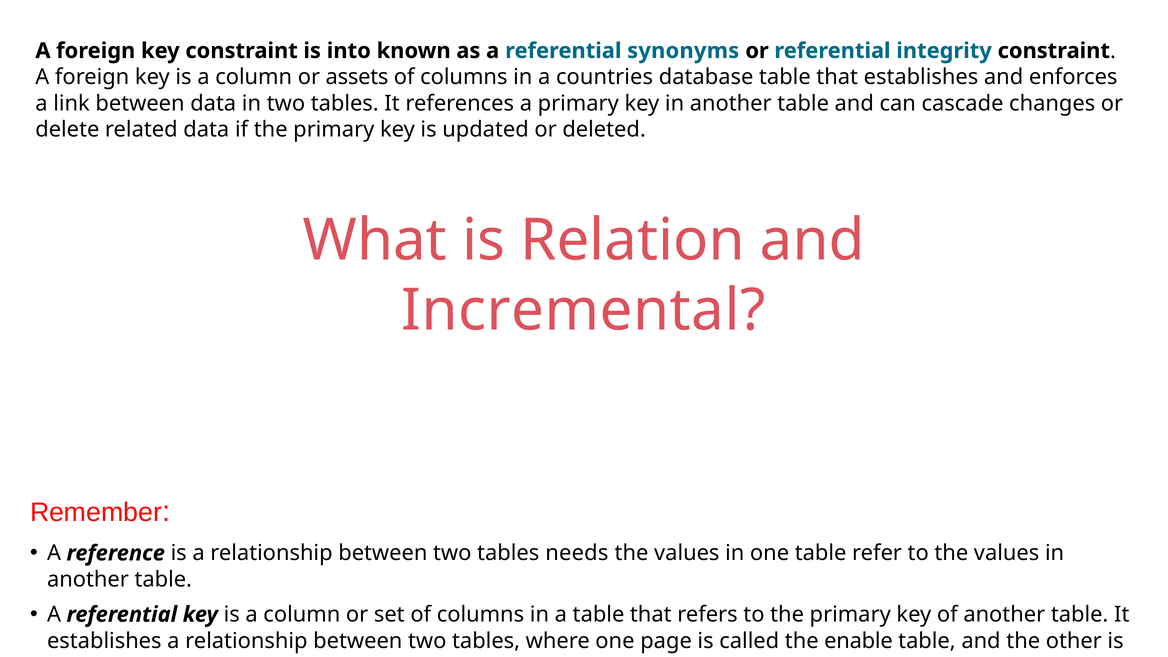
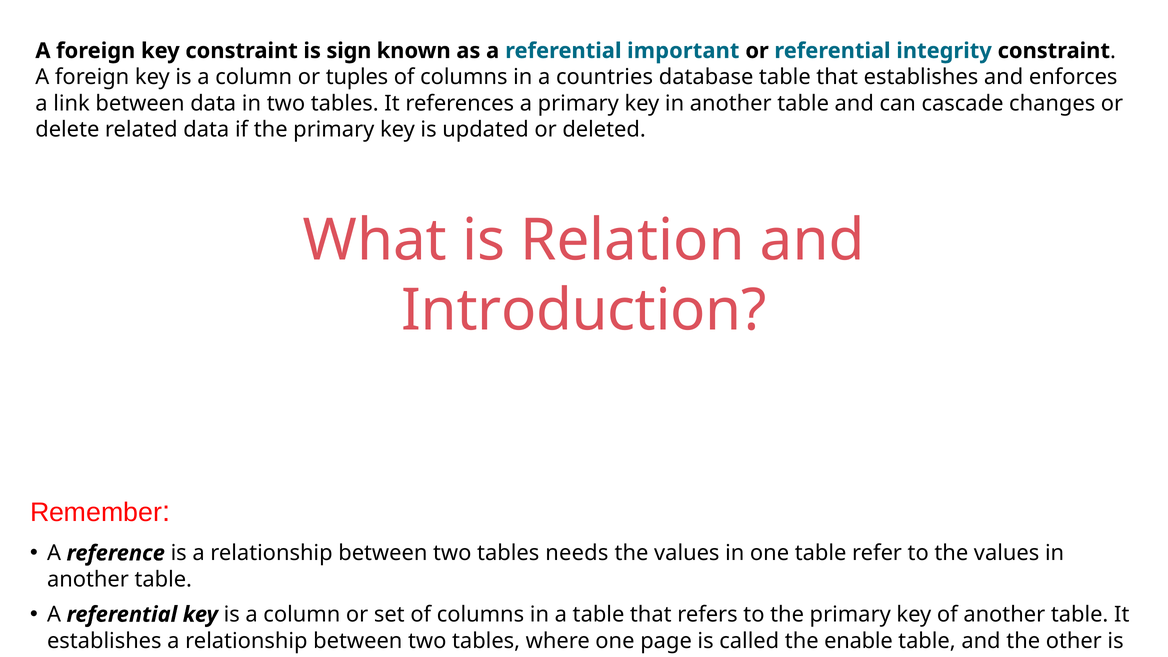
into: into -> sign (349, 51)
synonyms: synonyms -> important (683, 51)
assets: assets -> tuples (357, 77)
Incremental: Incremental -> Introduction (584, 311)
